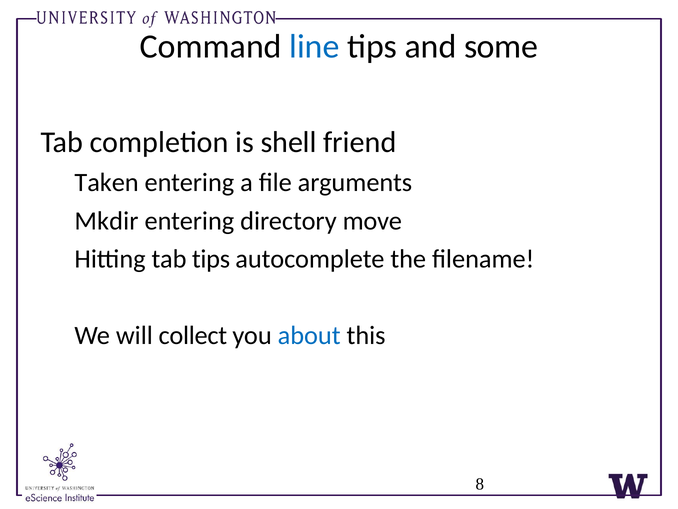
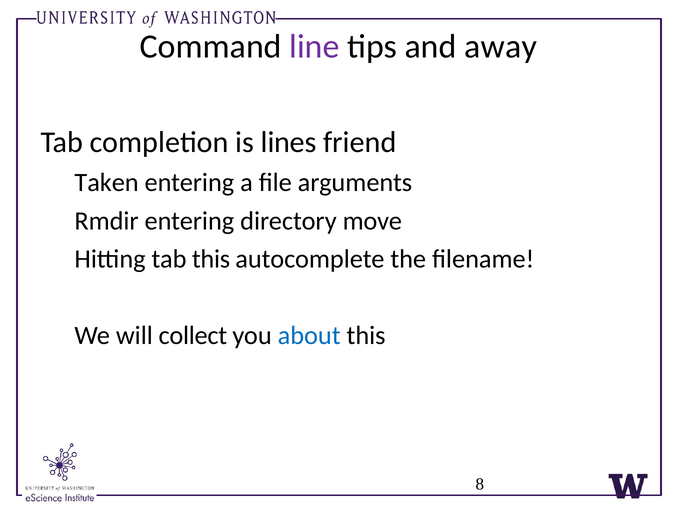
line colour: blue -> purple (314, 46)
some: some -> away (501, 46)
shell: shell -> lines (289, 142)
Mkdir: Mkdir -> Rmdir (107, 221)
tab tips: tips -> this (211, 259)
